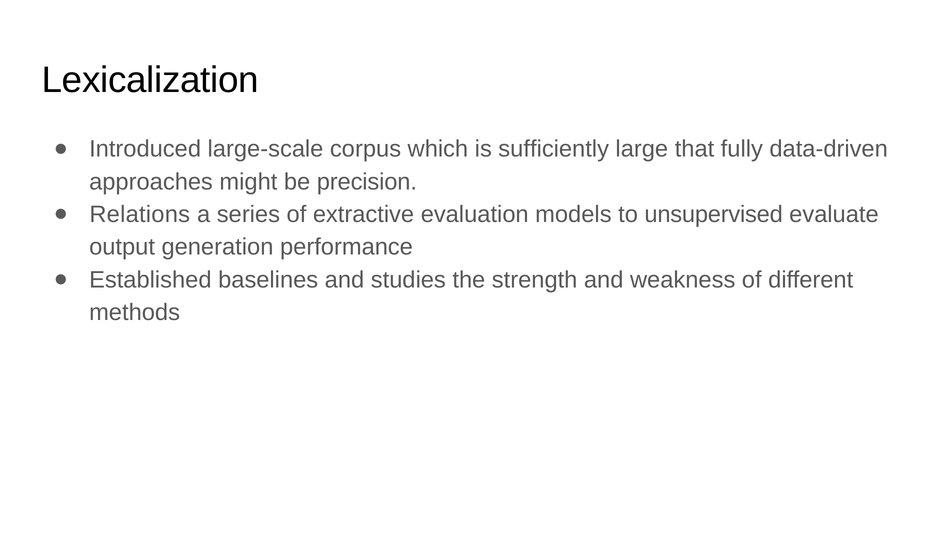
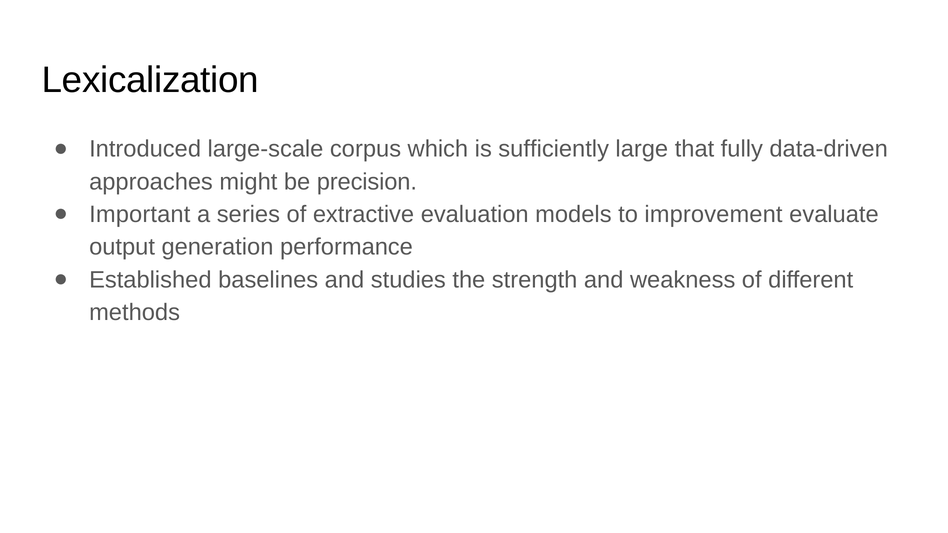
Relations: Relations -> Important (140, 214)
unsupervised: unsupervised -> improvement (713, 214)
